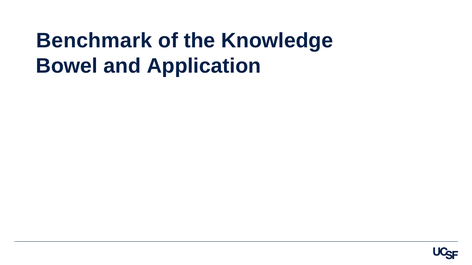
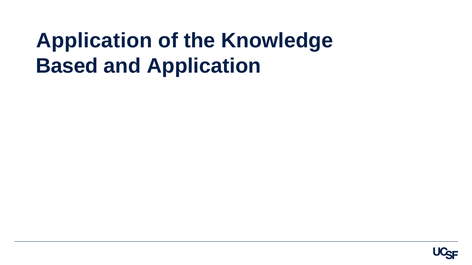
Benchmark: Benchmark -> Application (94, 41)
Bowel: Bowel -> Based (67, 66)
